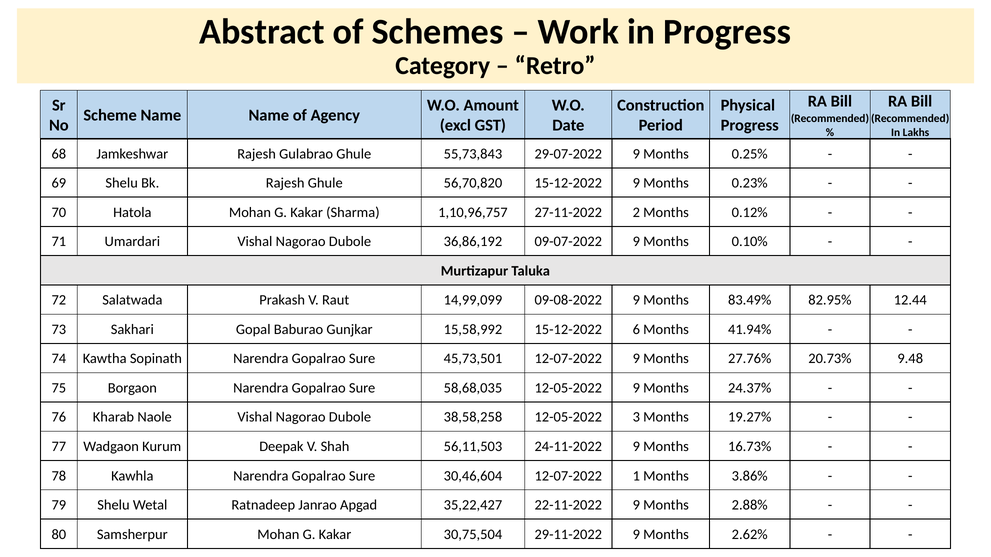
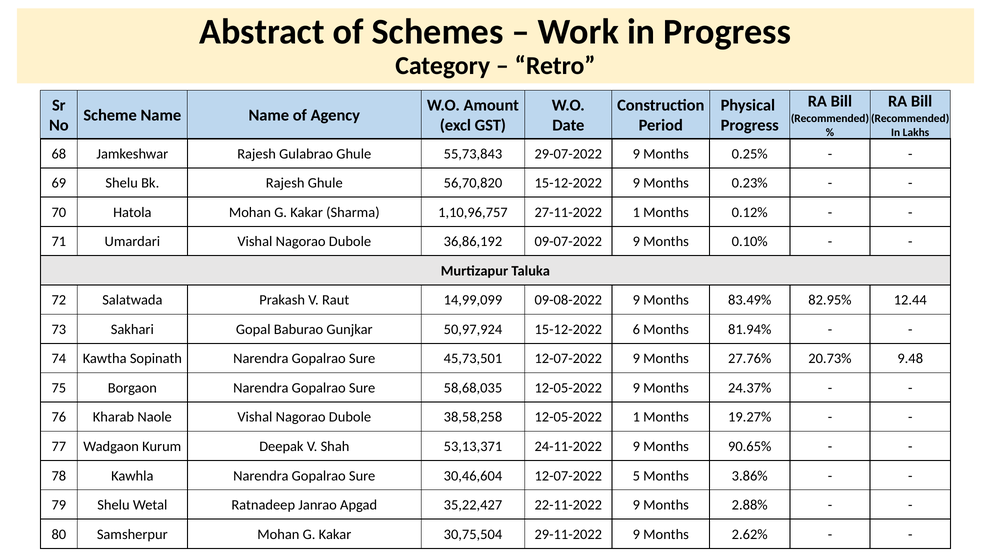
27-11-2022 2: 2 -> 1 (636, 212)
15,58,992: 15,58,992 -> 50,97,924 (473, 330)
41.94%: 41.94% -> 81.94% (750, 330)
12-05-2022 3: 3 -> 1 (636, 418)
56,11,503: 56,11,503 -> 53,13,371 (473, 447)
16.73%: 16.73% -> 90.65% (750, 447)
1: 1 -> 5 (636, 476)
